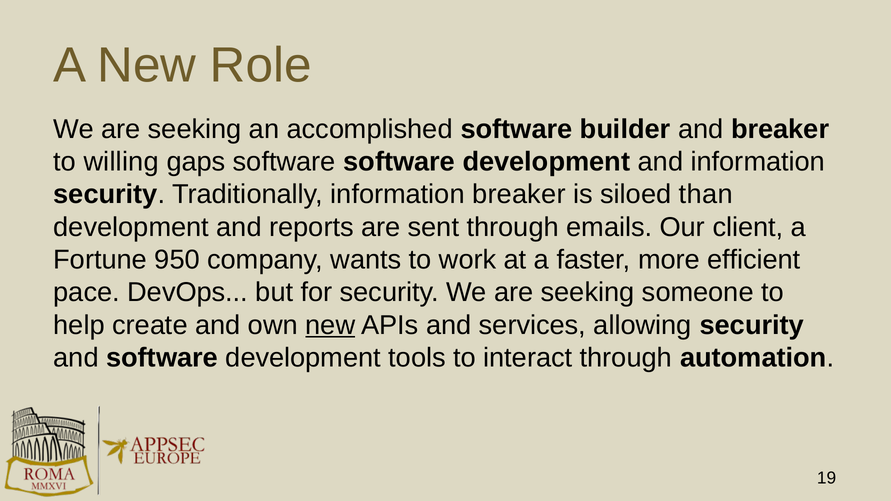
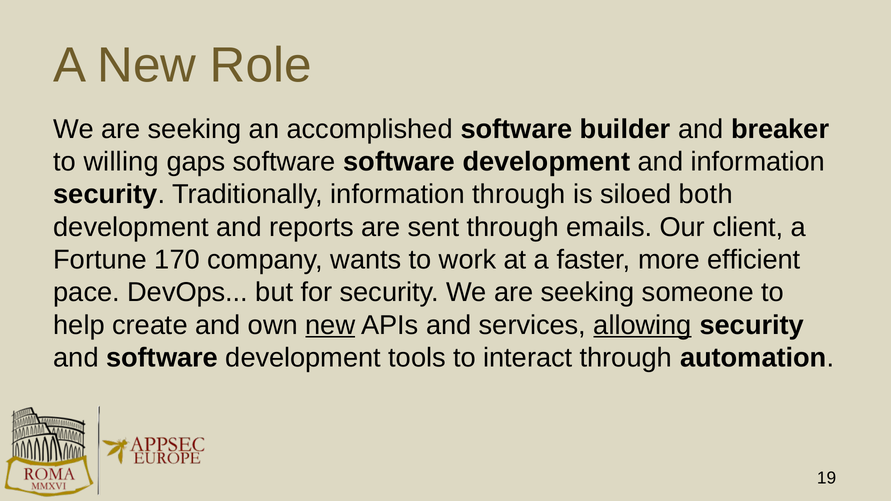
information breaker: breaker -> through (519, 195)
than: than -> both (706, 195)
950: 950 -> 170 (177, 260)
allowing underline: none -> present (643, 325)
